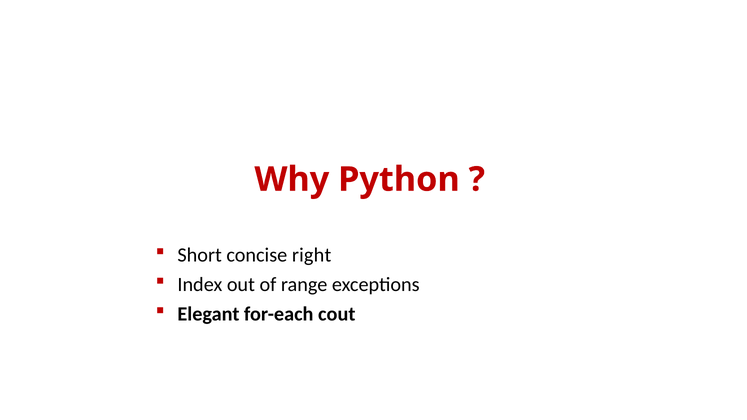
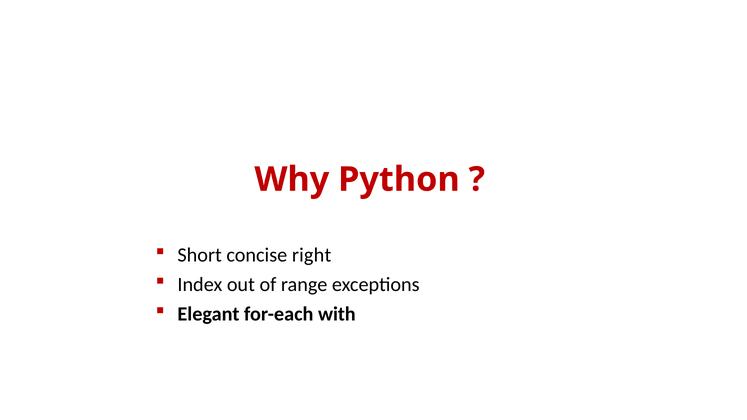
cout: cout -> with (337, 314)
